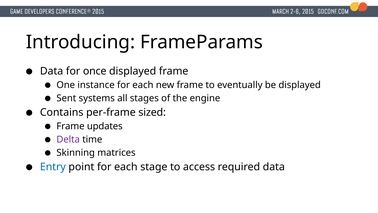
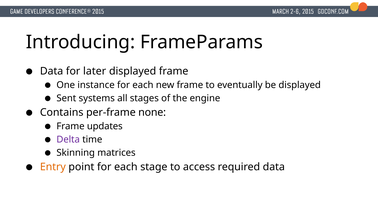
once: once -> later (95, 71)
sized: sized -> none (152, 112)
Entry colour: blue -> orange (53, 167)
